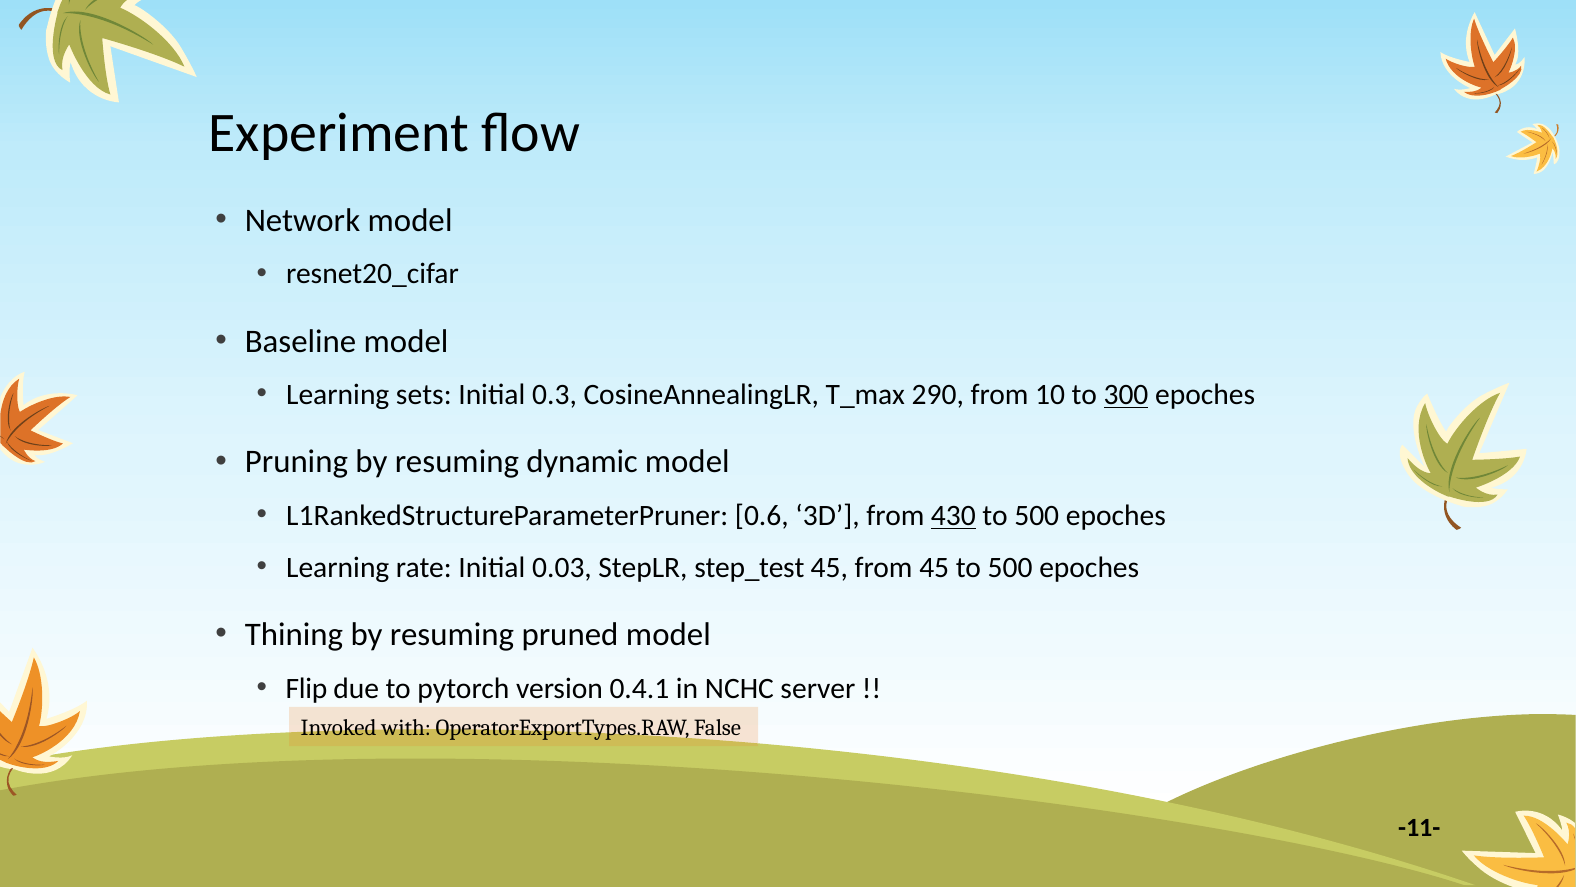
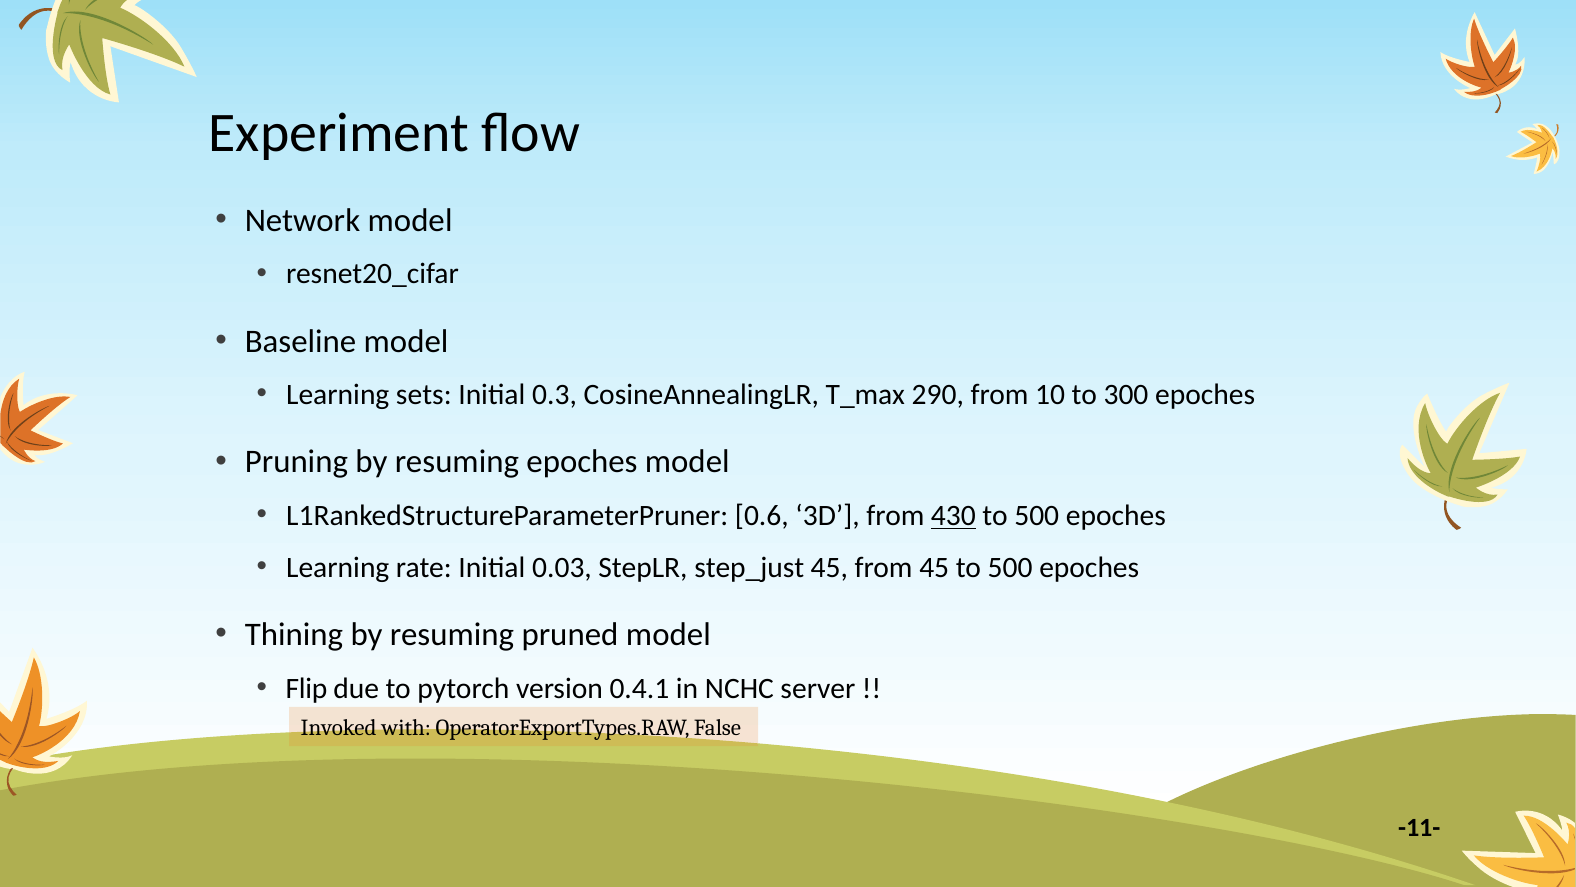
300 underline: present -> none (1126, 395)
resuming dynamic: dynamic -> epoches (582, 462)
step_test: step_test -> step_just (749, 567)
